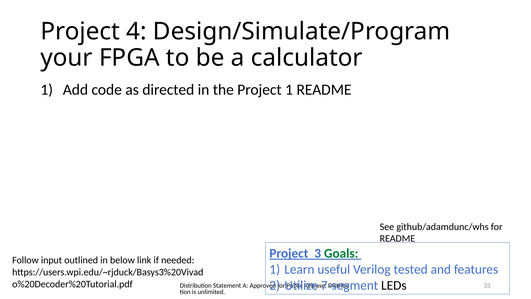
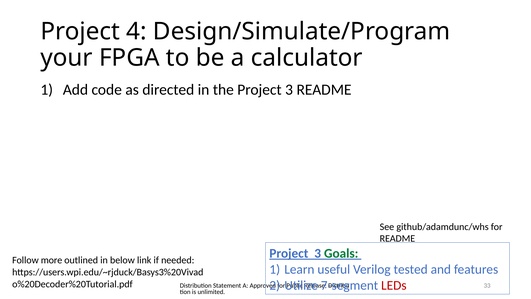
the Project 1: 1 -> 3 (289, 90)
input: input -> more (52, 260)
LEDs colour: black -> red (394, 285)
